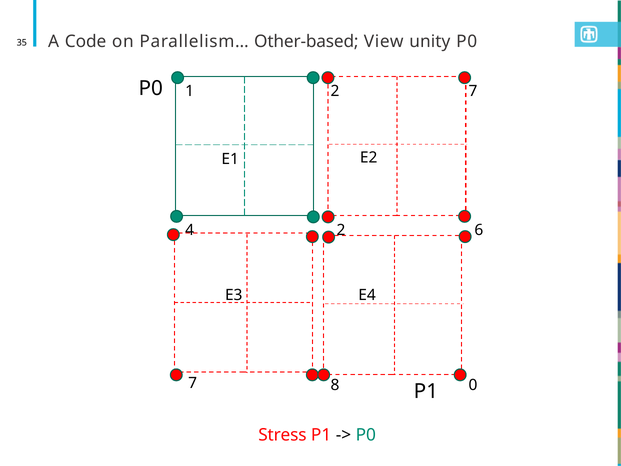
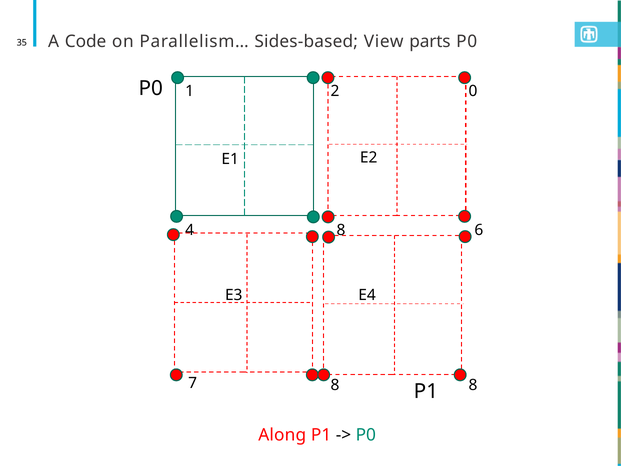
Other-based: Other-based -> Sides-based (306, 42)
unity: unity -> parts (430, 42)
2 7: 7 -> 0 (473, 91)
4 2: 2 -> 8 (341, 230)
8 0: 0 -> 8 (473, 385)
Stress: Stress -> Along (282, 435)
